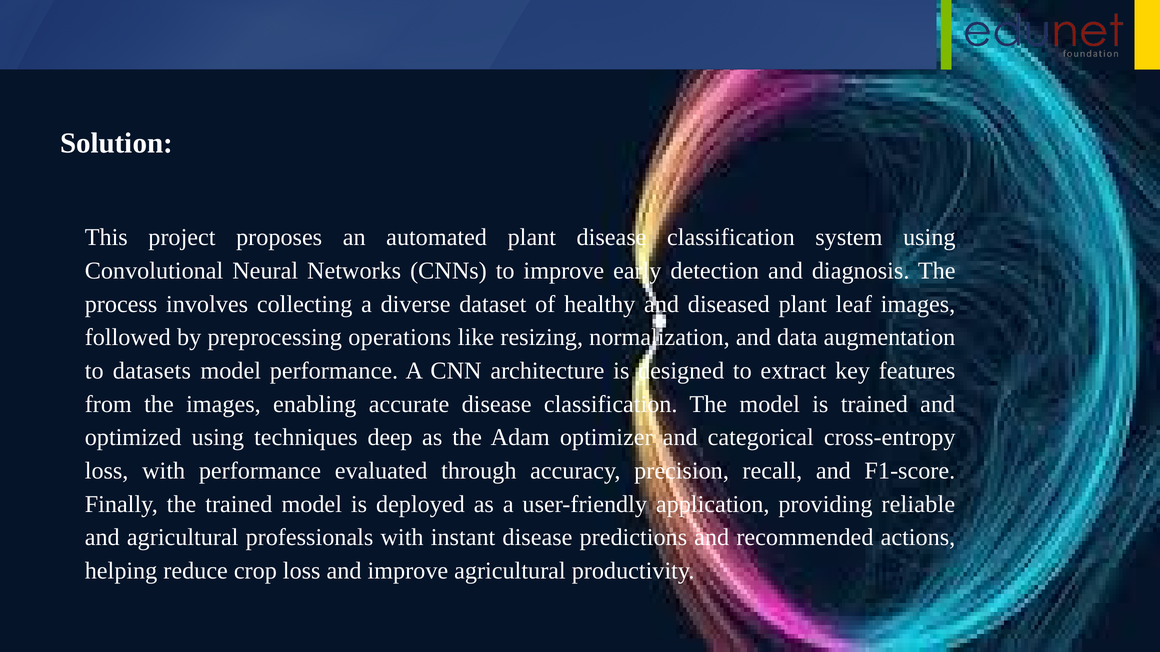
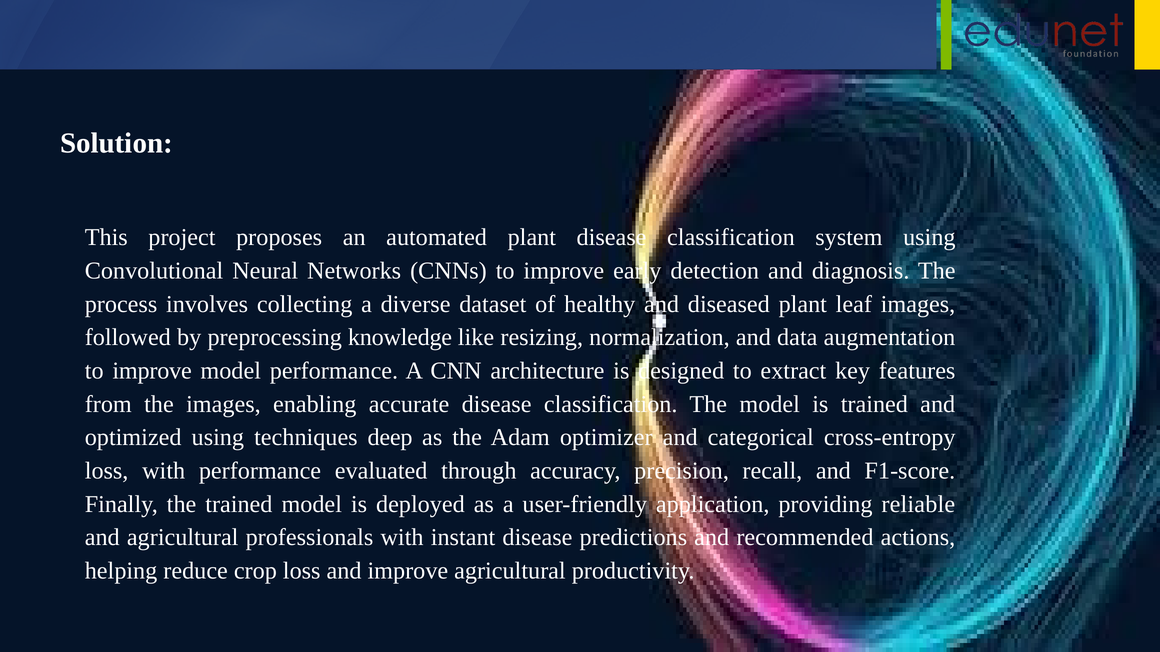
operations: operations -> knowledge (400, 338)
datasets: datasets -> improve (152, 371)
